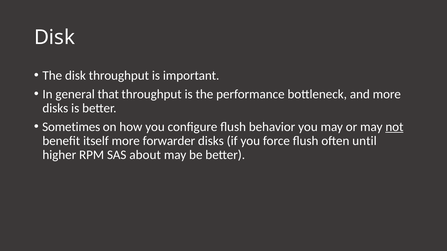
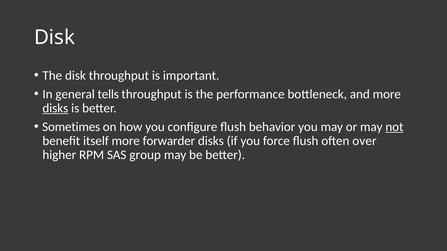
that: that -> tells (108, 94)
disks underline: none -> present (55, 108)
until: until -> over (364, 141)
about: about -> group (145, 155)
